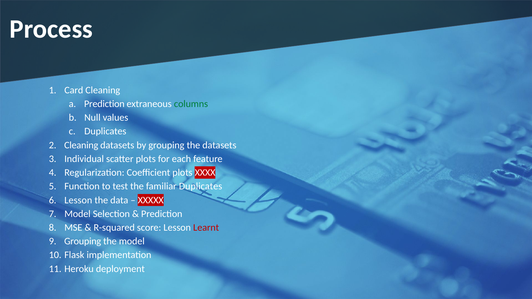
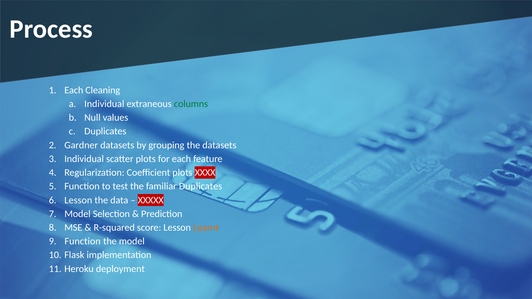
Card: Card -> Each (74, 90)
Prediction: Prediction -> Individual (104, 104)
Cleaning: Cleaning -> Gardner (81, 145)
Learnt colour: red -> orange (206, 228)
Grouping: Grouping -> Function (83, 241)
